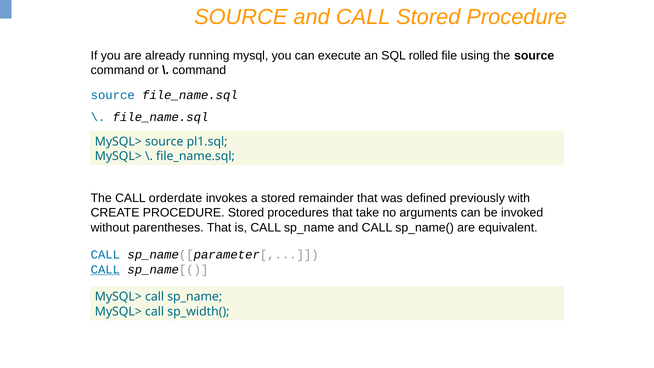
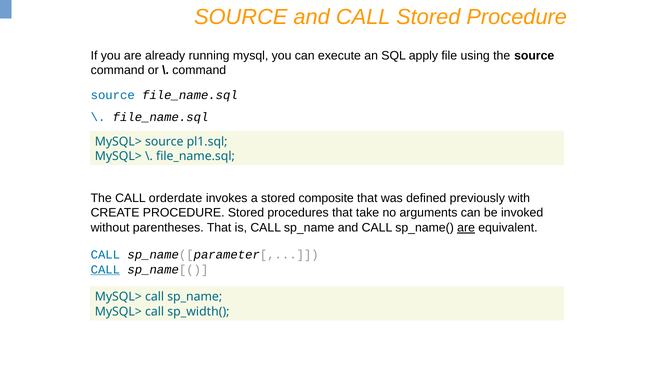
rolled: rolled -> apply (423, 56)
remainder: remainder -> composite (326, 198)
are underline: none -> present (466, 228)
